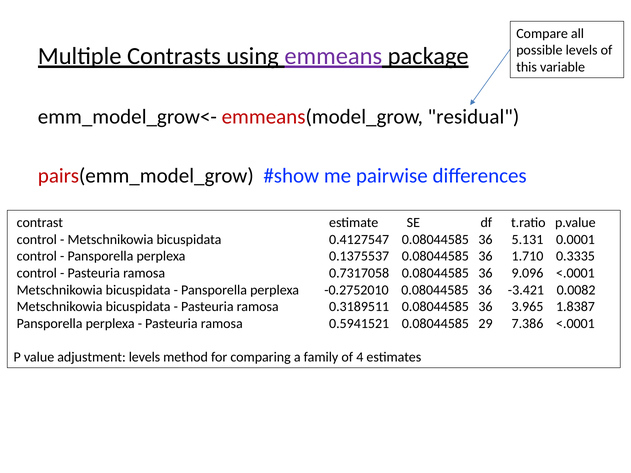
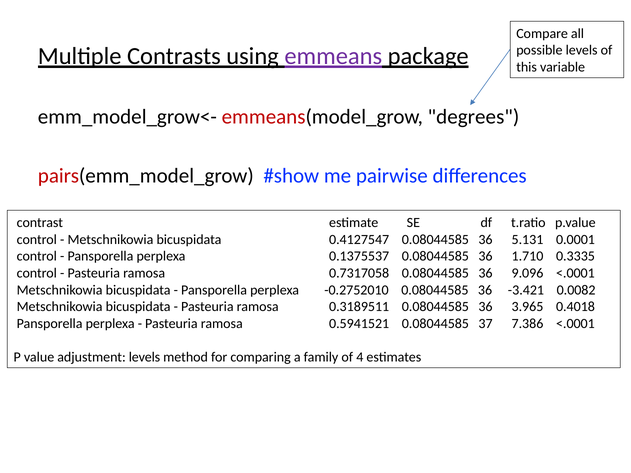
residual: residual -> degrees (473, 117)
1.8387: 1.8387 -> 0.4018 (575, 307)
29: 29 -> 37 (486, 324)
